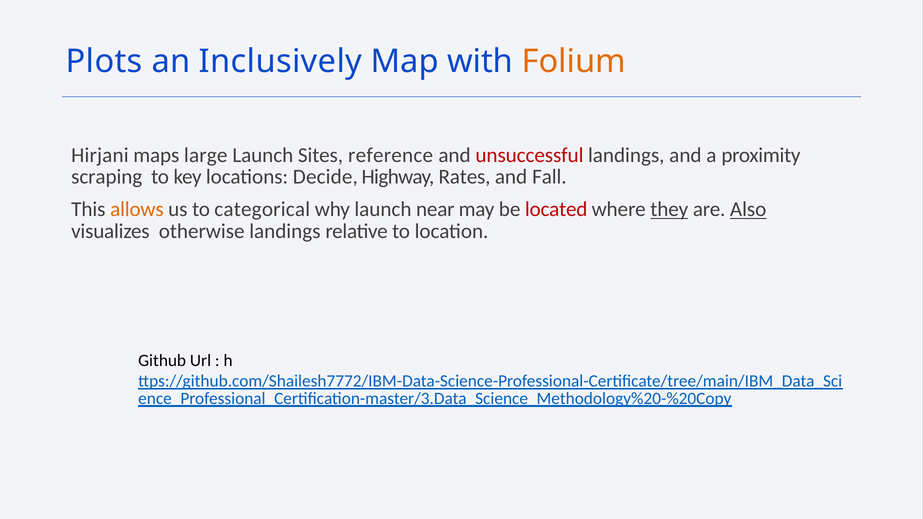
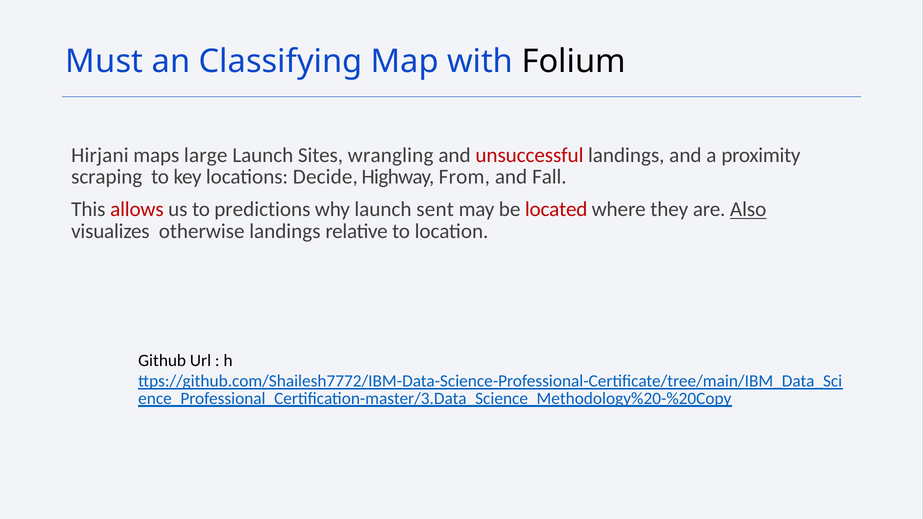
Plots: Plots -> Must (104, 62)
Inclusively: Inclusively -> Classifying (281, 62)
Folium colour: orange -> black (574, 62)
reference: reference -> wrangling (391, 155)
Rates: Rates -> From (464, 177)
allows colour: orange -> red (137, 209)
categorical: categorical -> predictions (262, 209)
near: near -> sent (435, 209)
they underline: present -> none (669, 209)
